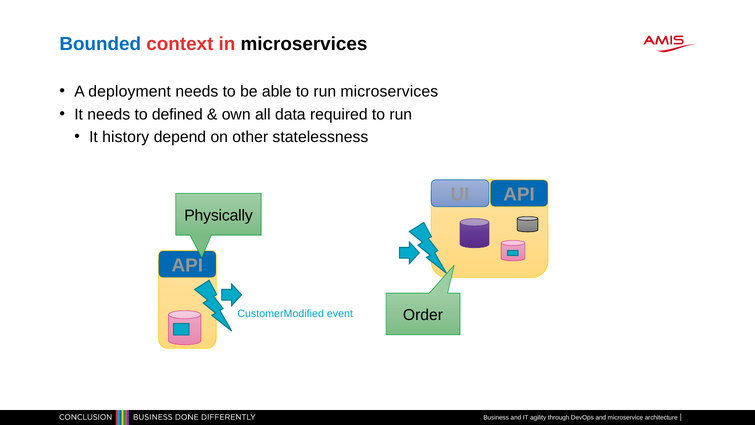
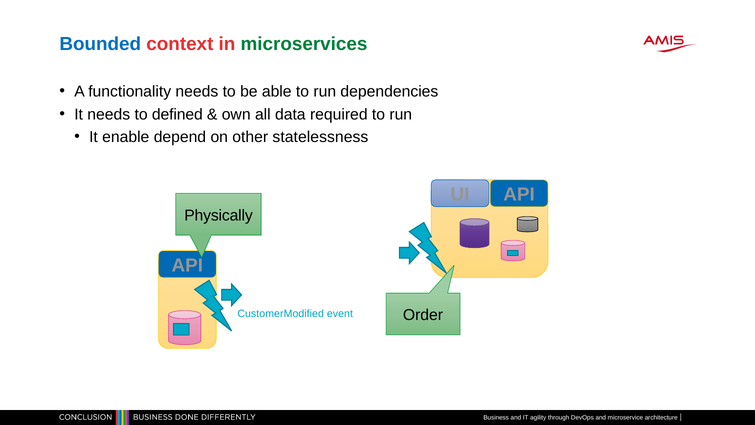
microservices colour: black -> green (304, 44)
deployment: deployment -> functionality (130, 92)
run microservices: microservices -> dependencies (389, 92)
history: history -> enable (126, 137)
